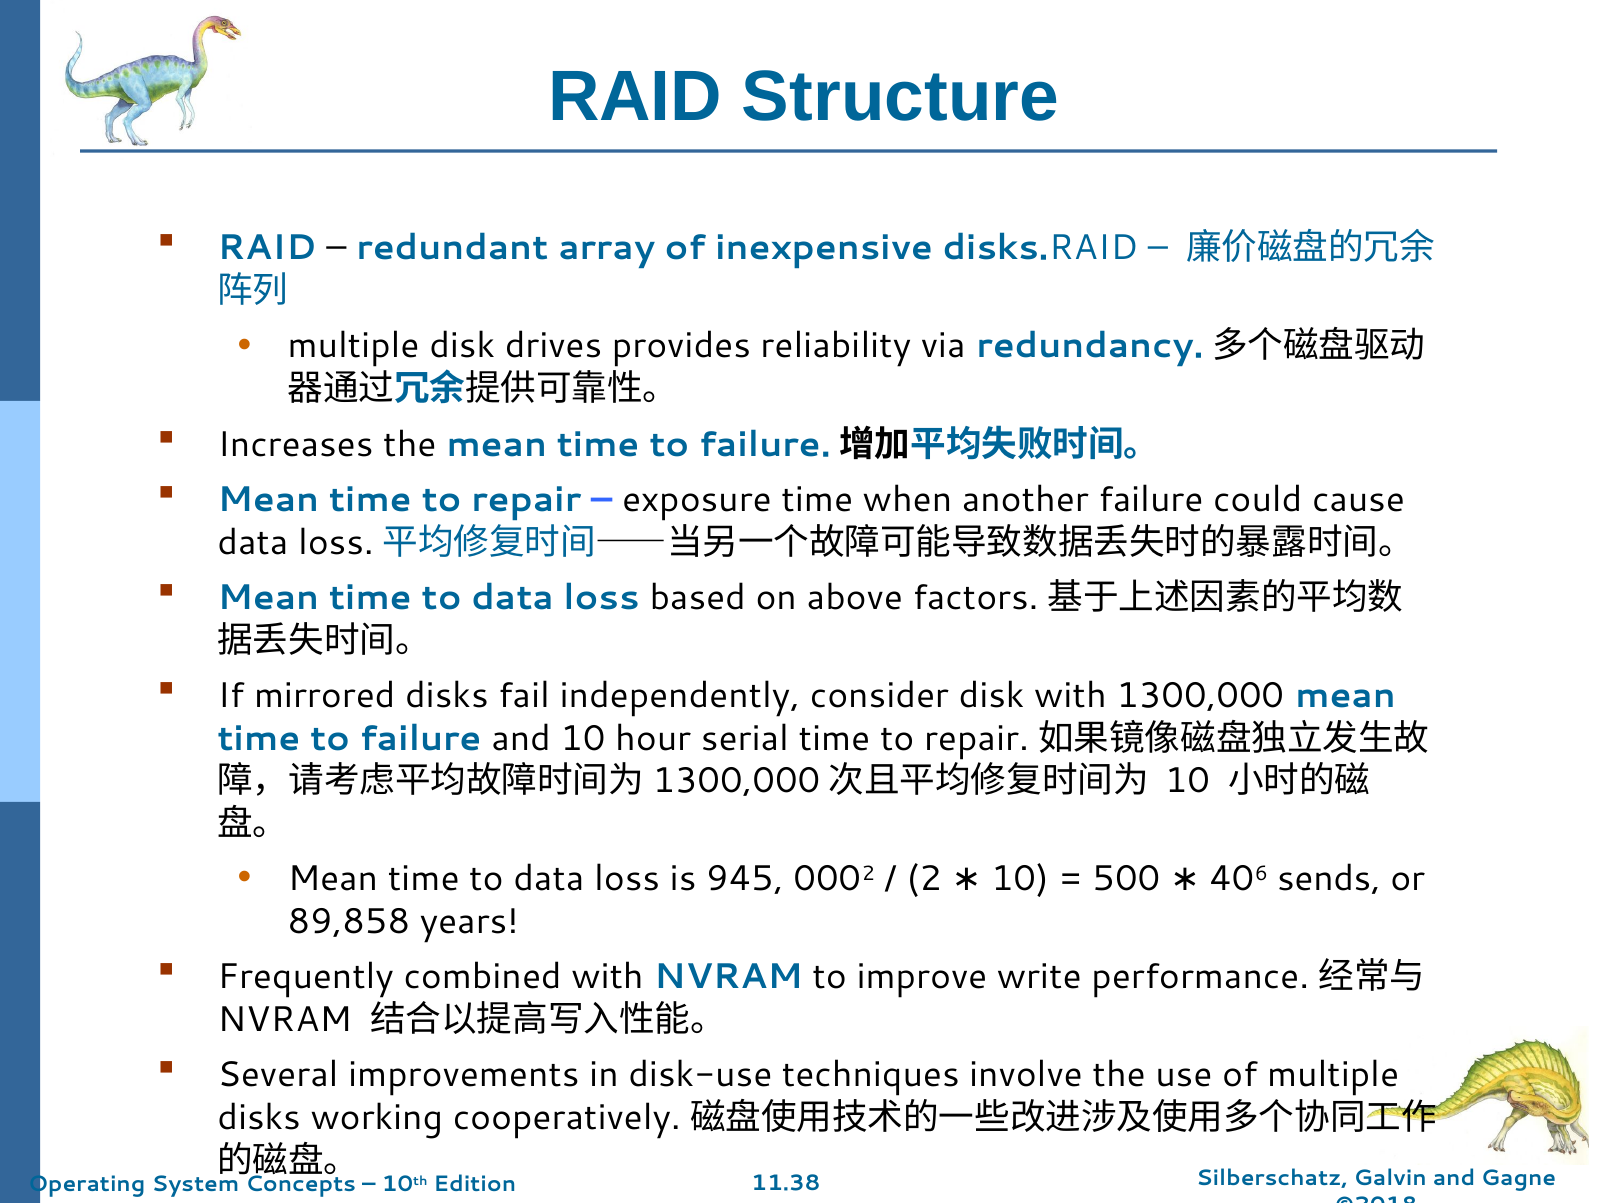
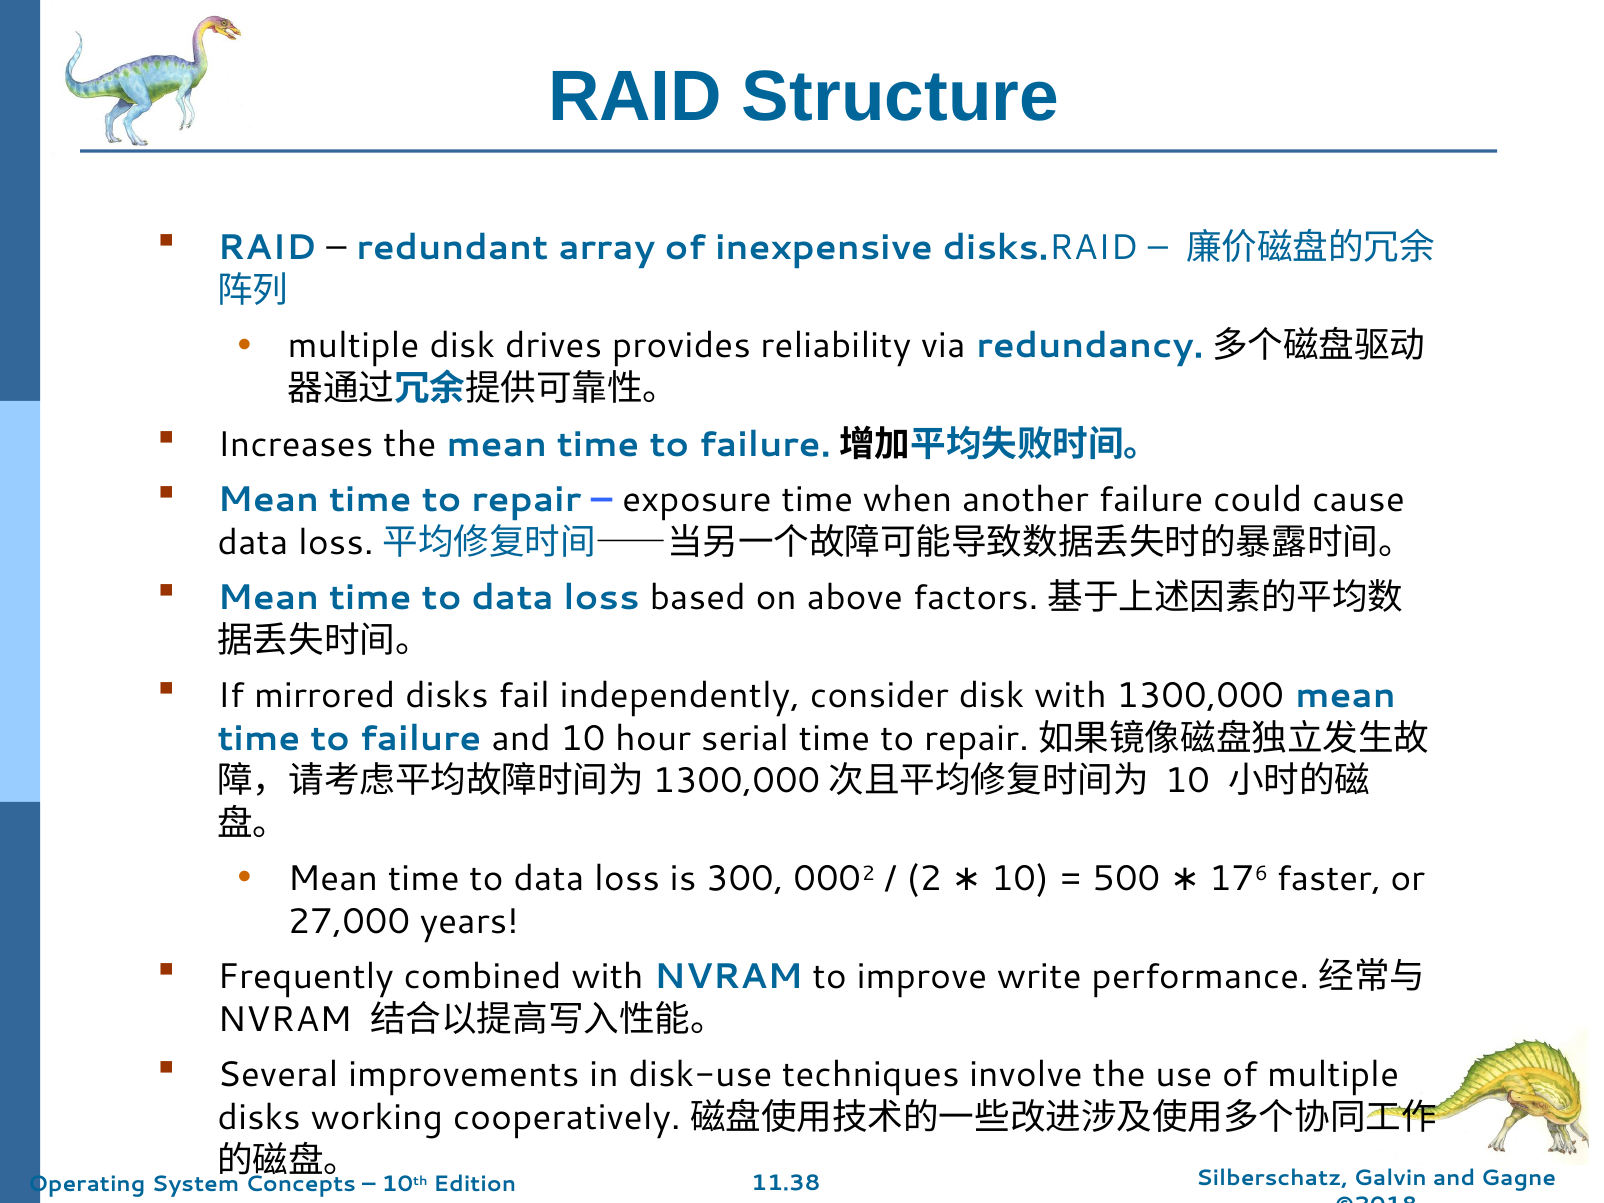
945: 945 -> 300 (745, 879)
40: 40 -> 17 (1232, 879)
sends: sends -> faster (1329, 879)
89,858: 89,858 -> 27,000 (349, 922)
